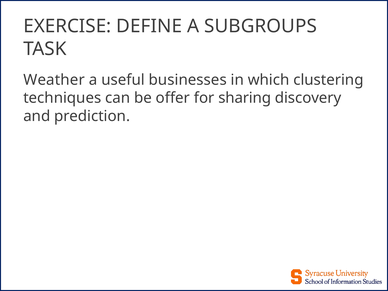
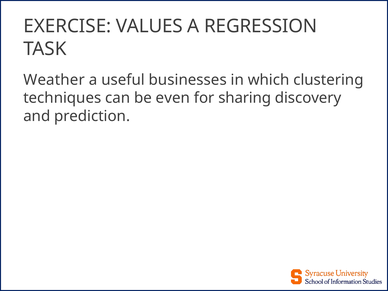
DEFINE: DEFINE -> VALUES (149, 26)
SUBGROUPS: SUBGROUPS -> REGRESSION (261, 26)
offer: offer -> even (173, 98)
